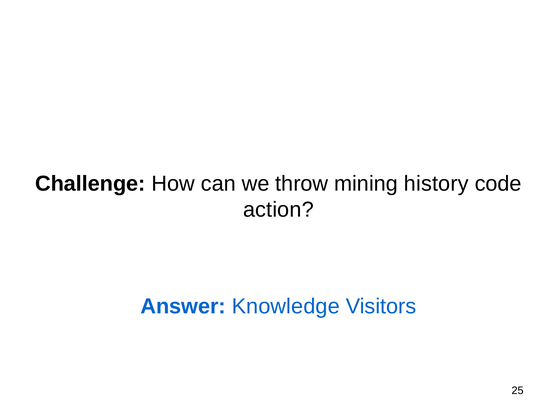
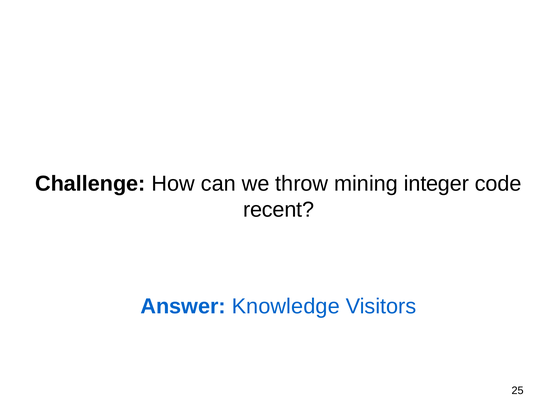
history: history -> integer (436, 184)
action: action -> recent (279, 210)
